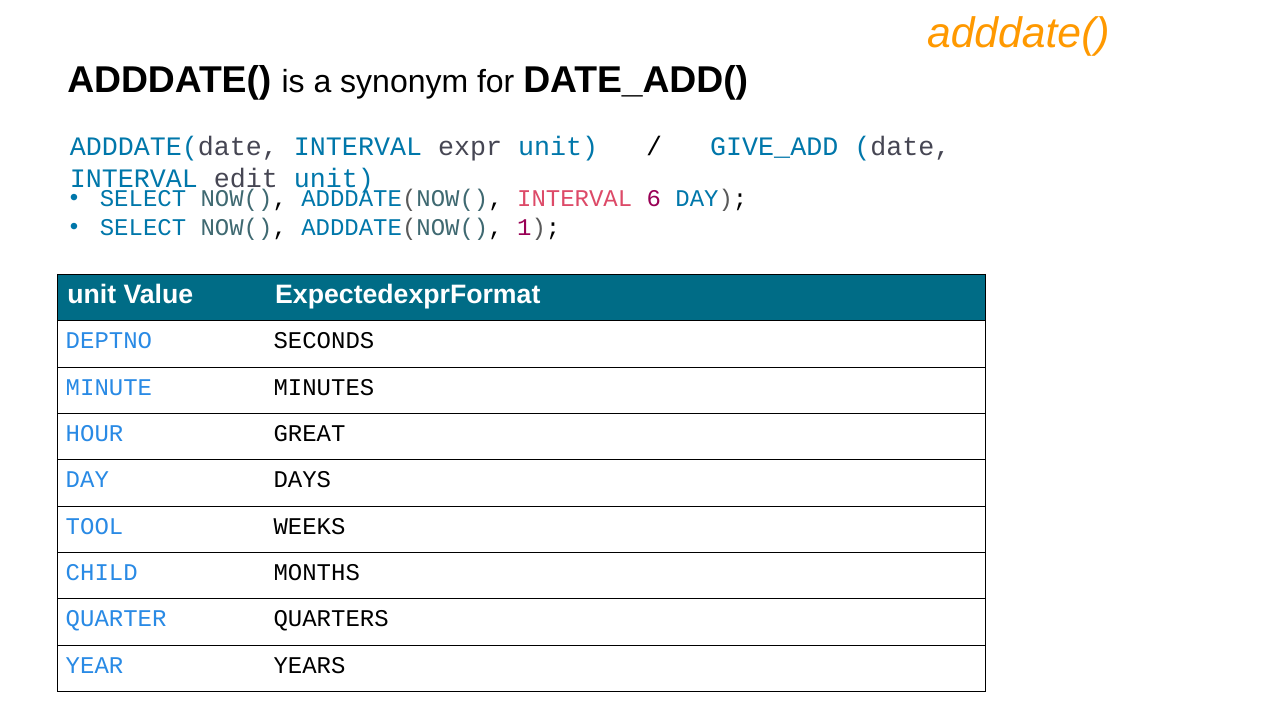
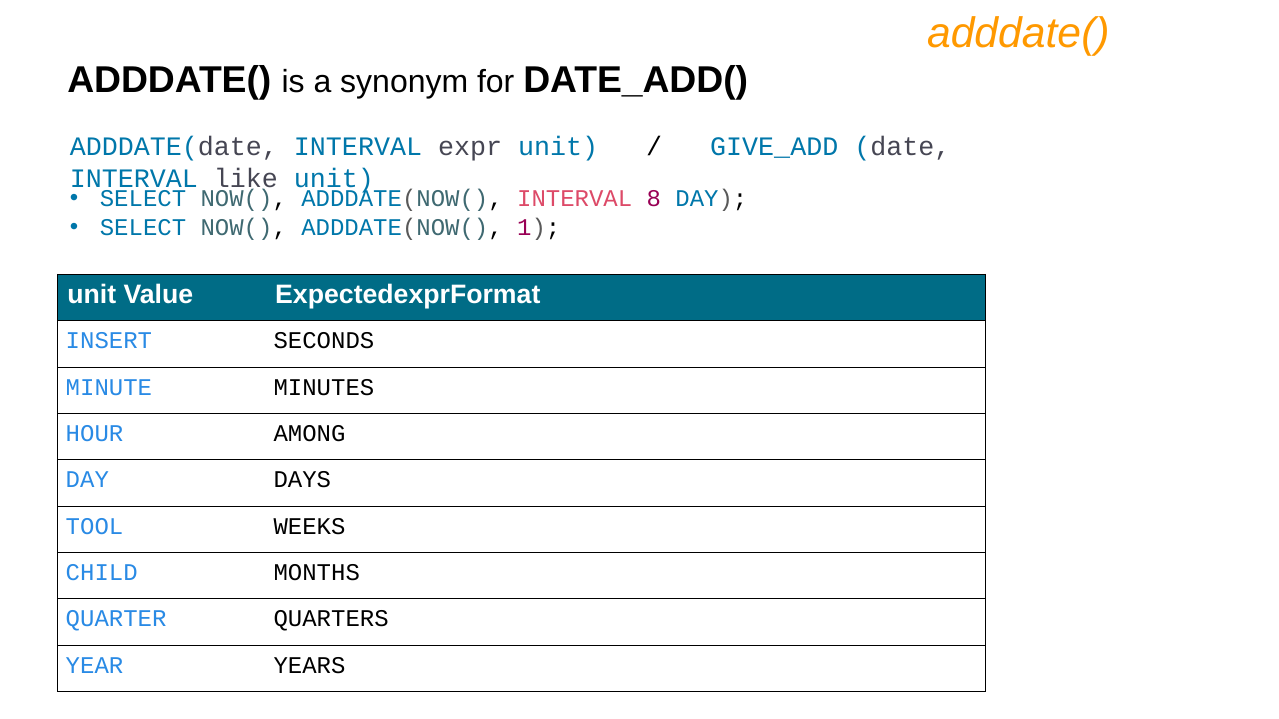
edit: edit -> like (246, 179)
6: 6 -> 8 (654, 199)
DEPTNO: DEPTNO -> INSERT (109, 341)
GREAT: GREAT -> AMONG (310, 434)
